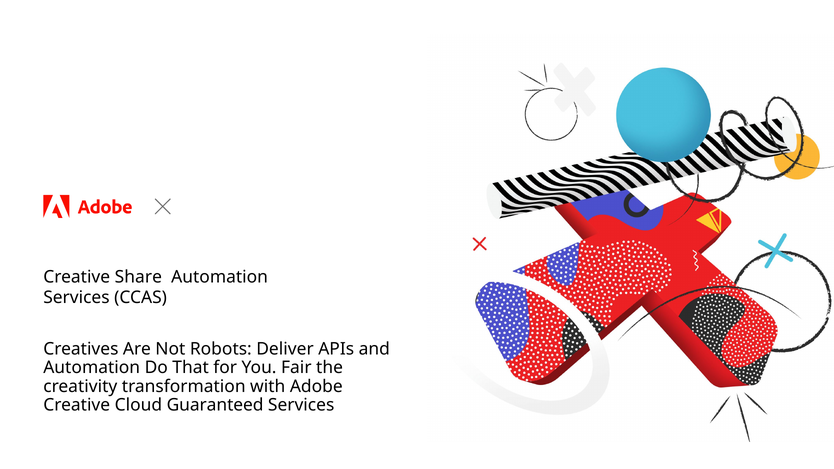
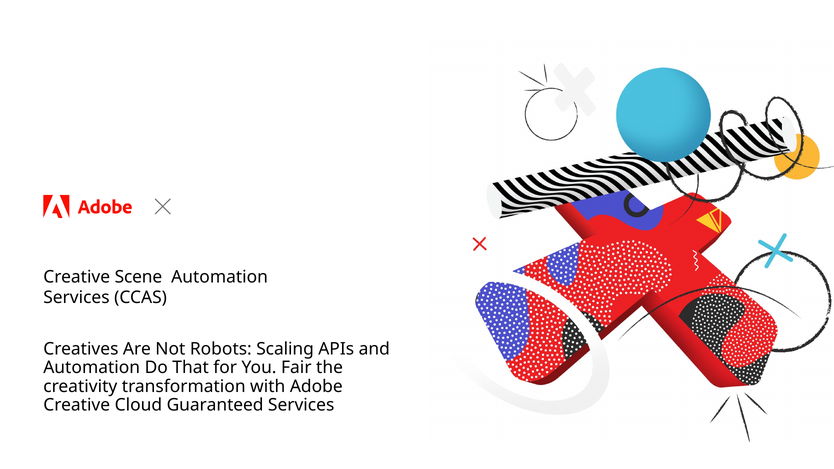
Share: Share -> Scene (138, 277)
Deliver: Deliver -> Scaling (285, 349)
